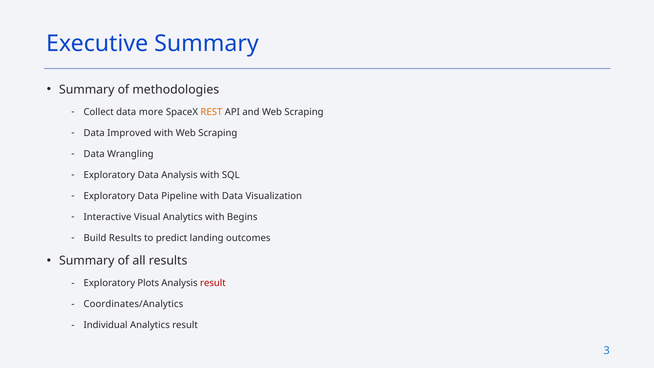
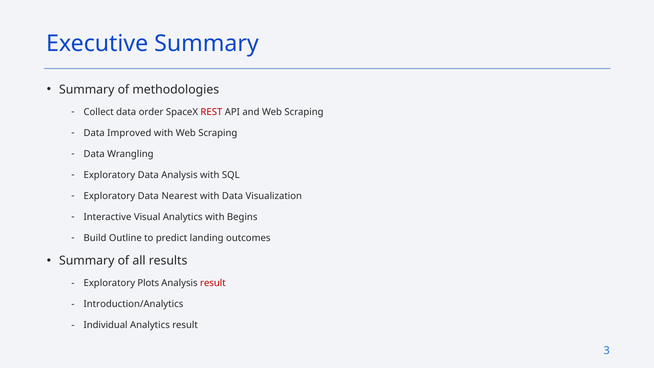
more: more -> order (151, 112)
REST colour: orange -> red (211, 112)
Pipeline: Pipeline -> Nearest (179, 196)
Build Results: Results -> Outline (125, 238)
Coordinates/Analytics: Coordinates/Analytics -> Introduction/Analytics (133, 304)
